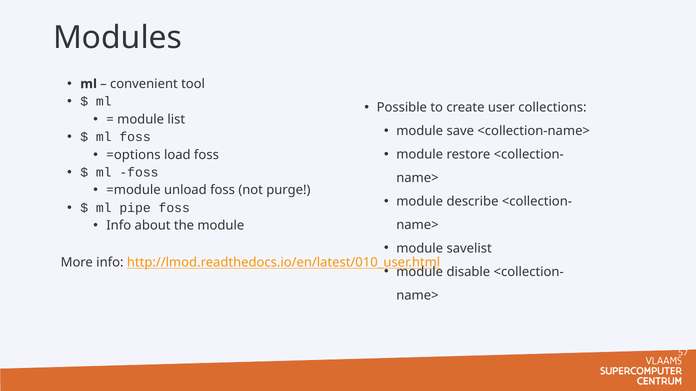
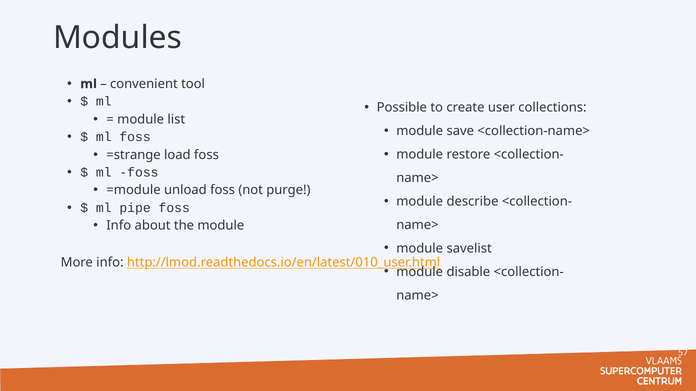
=options: =options -> =strange (134, 155)
